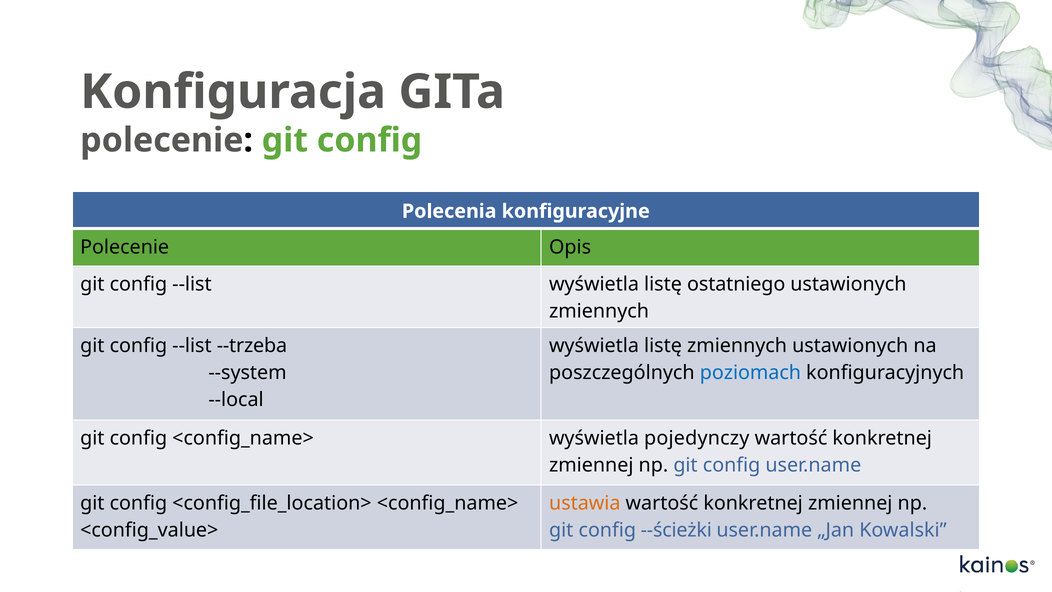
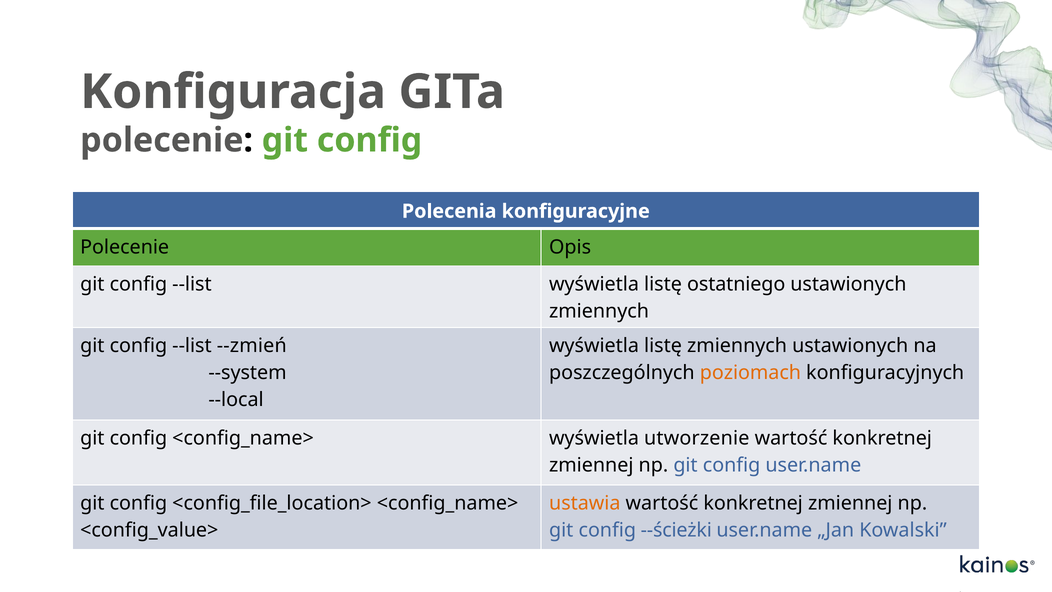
--trzeba: --trzeba -> --zmień (252, 346)
poziomach colour: blue -> orange (750, 373)
pojedynczy: pojedynczy -> utworzenie (697, 438)
